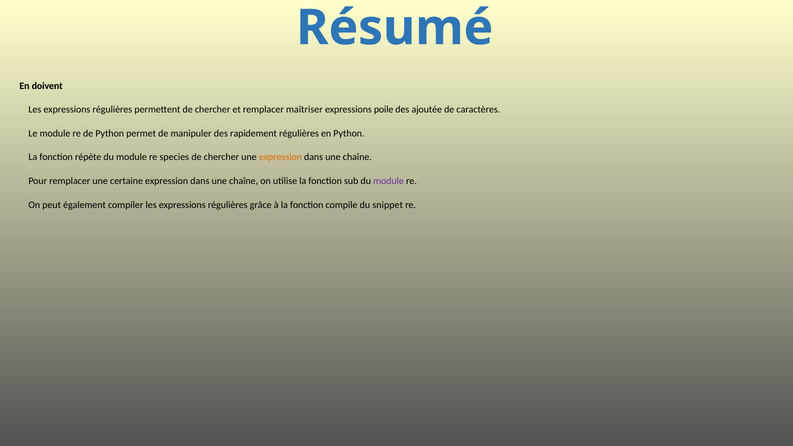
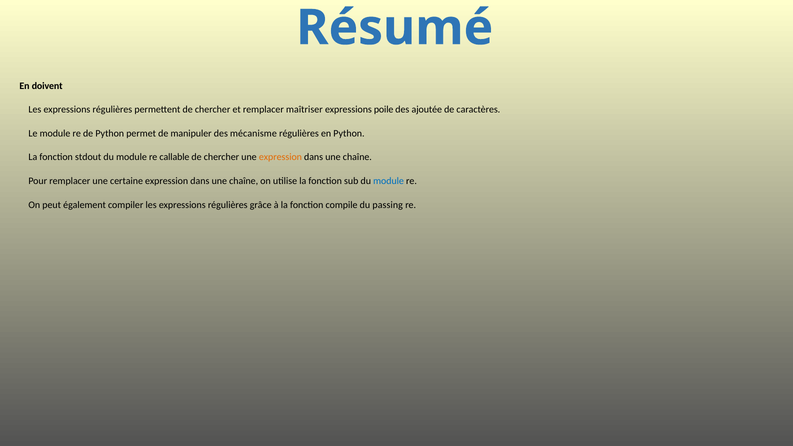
rapidement: rapidement -> mécanisme (253, 133)
répète: répète -> stdout (88, 157)
species: species -> callable (174, 157)
module colour: purple -> blue (389, 181)
snippet: snippet -> passing (388, 205)
